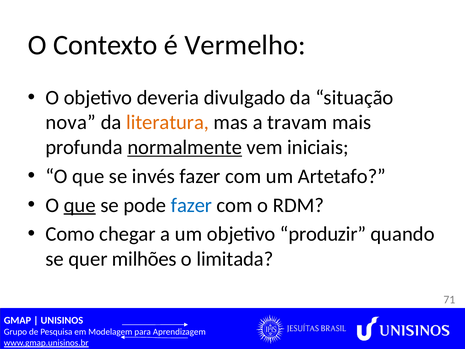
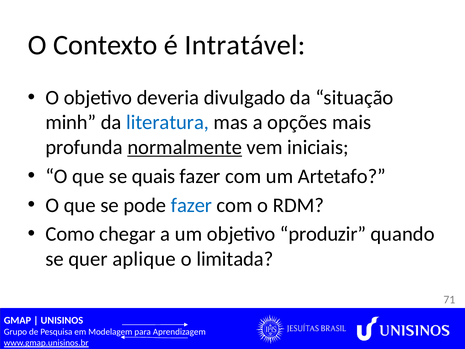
Vermelho: Vermelho -> Intratável (245, 45)
nova: nova -> minh (71, 122)
literatura colour: orange -> blue (168, 122)
travam: travam -> opções (297, 122)
invés: invés -> quais (154, 176)
que underline: present -> none (80, 205)
milhões: milhões -> aplique (144, 259)
